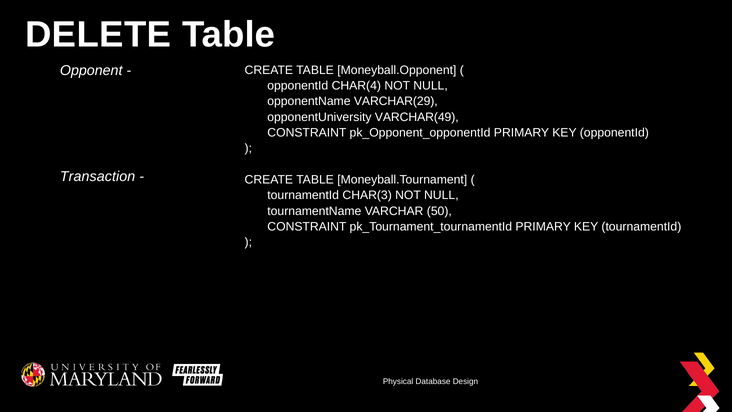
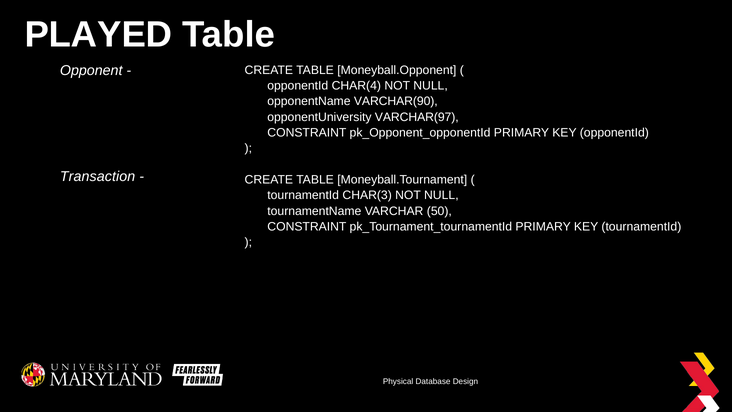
DELETE: DELETE -> PLAYED (98, 35)
VARCHAR(29: VARCHAR(29 -> VARCHAR(90 (396, 101)
VARCHAR(49: VARCHAR(49 -> VARCHAR(97 (417, 117)
